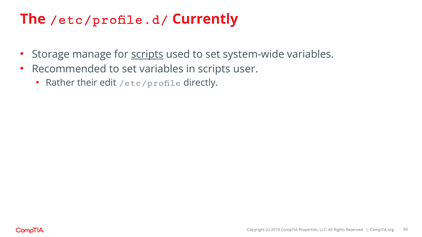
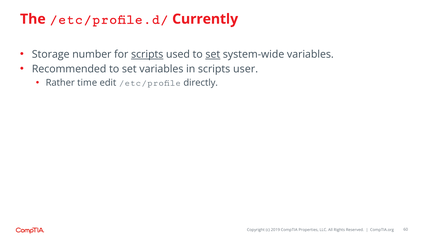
manage: manage -> number (92, 54)
set underline: none -> present (213, 54)
their: their -> time (87, 83)
